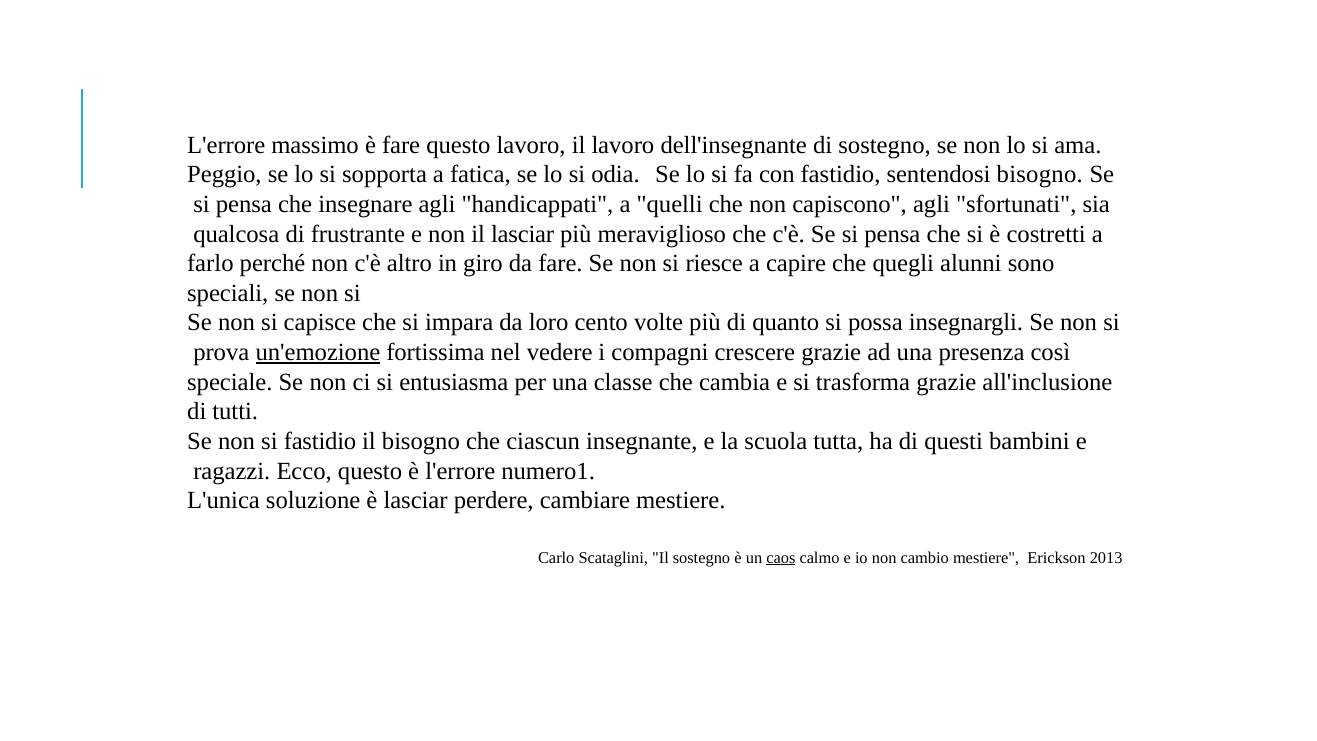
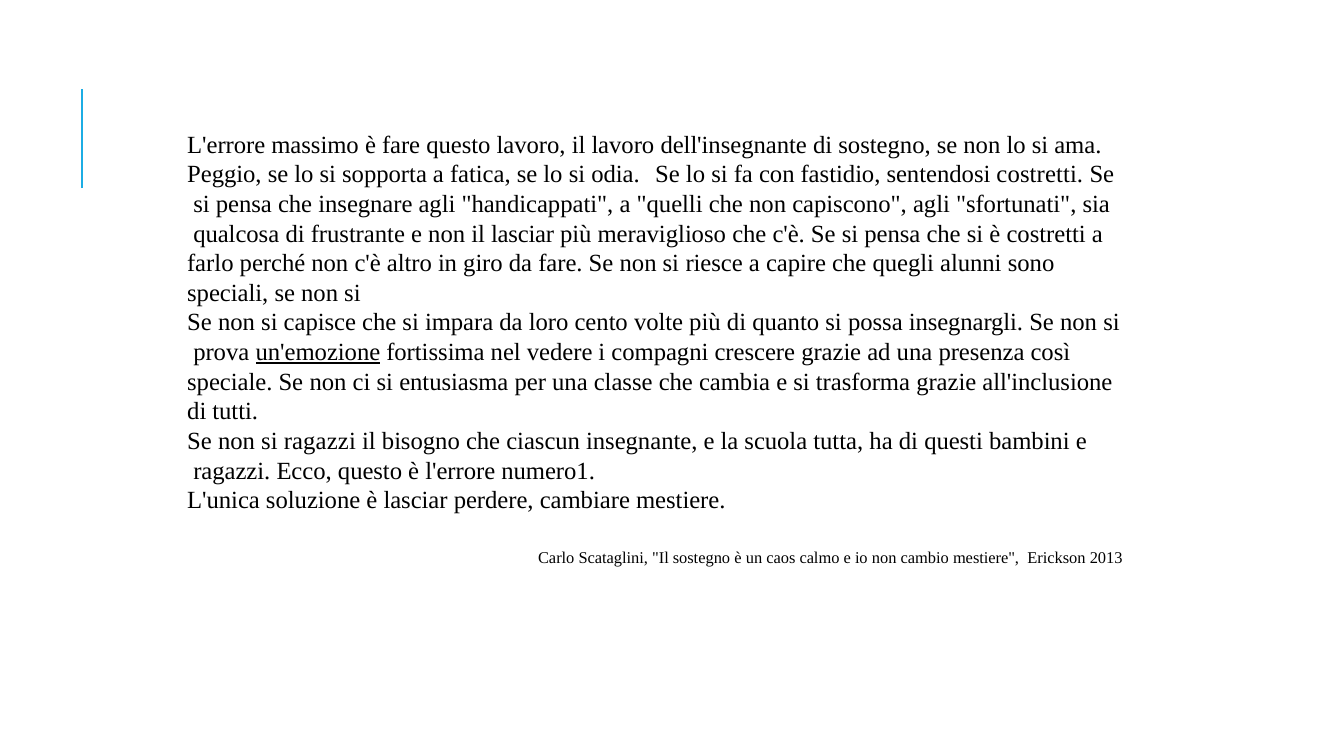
sentendosi bisogno: bisogno -> costretti (1040, 175)
si fastidio: fastidio -> ragazzi (320, 441)
caos underline: present -> none (781, 558)
